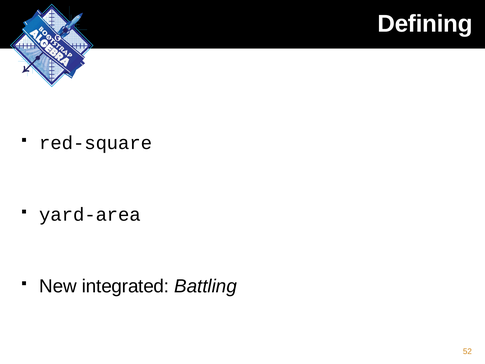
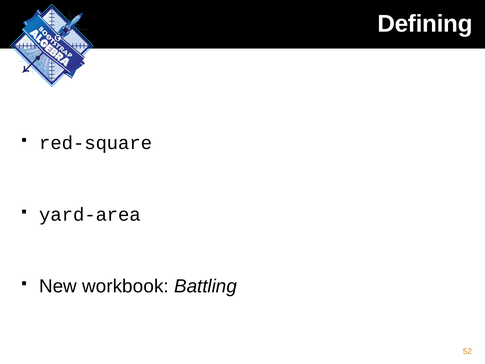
integrated: integrated -> workbook (125, 286)
